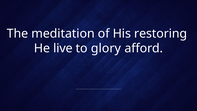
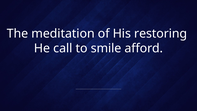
live: live -> call (63, 48)
glory: glory -> smile (106, 48)
